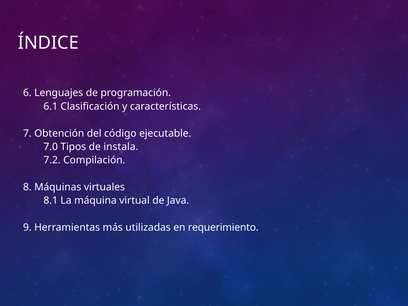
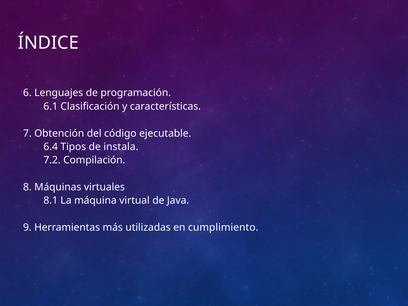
7.0: 7.0 -> 6.4 (51, 147)
requerimiento: requerimiento -> cumplimiento (223, 228)
